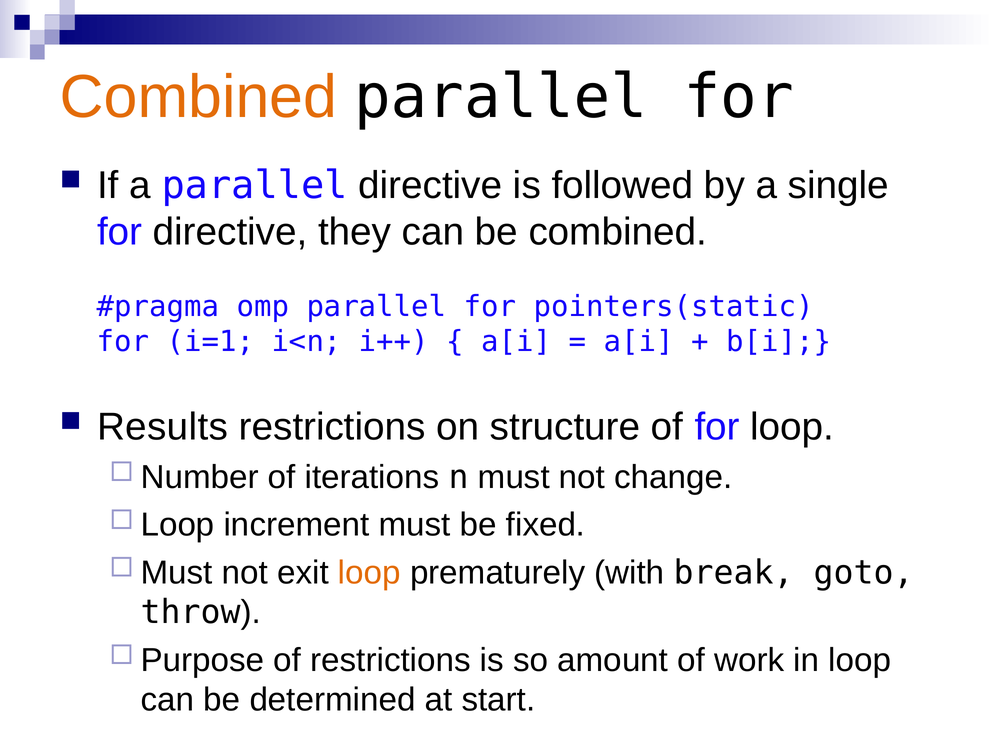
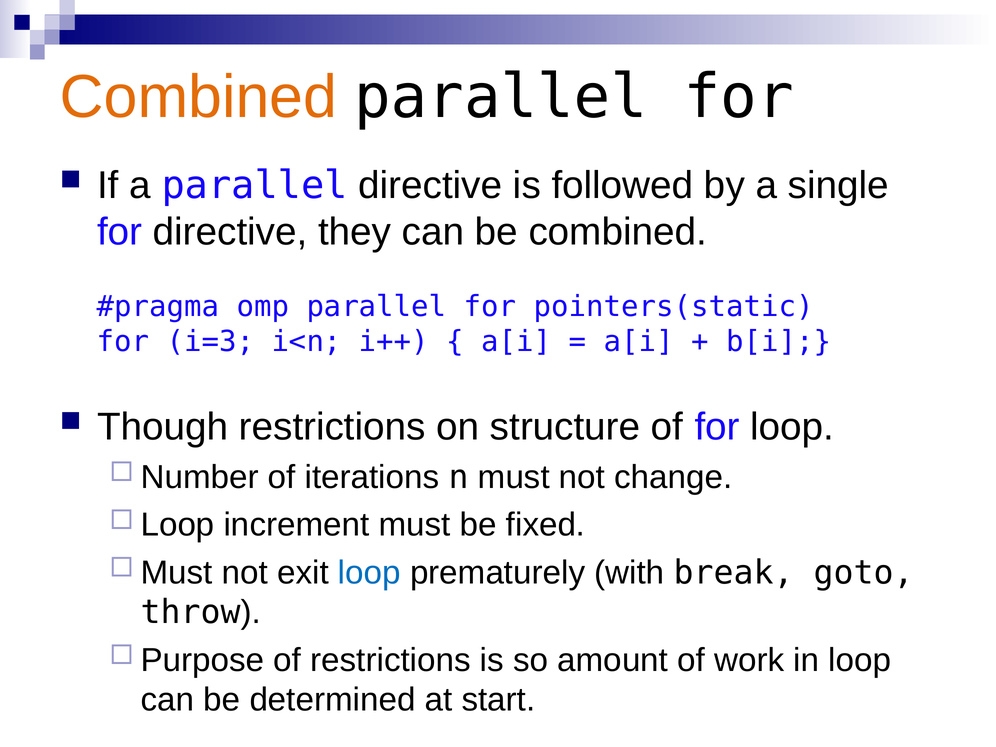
i=1: i=1 -> i=3 (210, 342)
Results: Results -> Though (163, 427)
loop colour: orange -> blue (369, 573)
